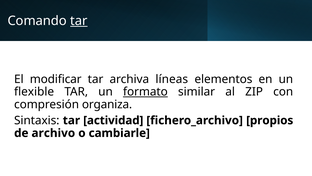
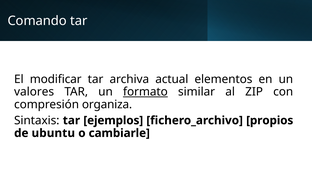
tar underline: present -> none (79, 21)
líneas: líneas -> actual (172, 79)
flexible: flexible -> valores (34, 92)
actividad: actividad -> ejemplos (113, 120)
archivo: archivo -> ubuntu (53, 133)
